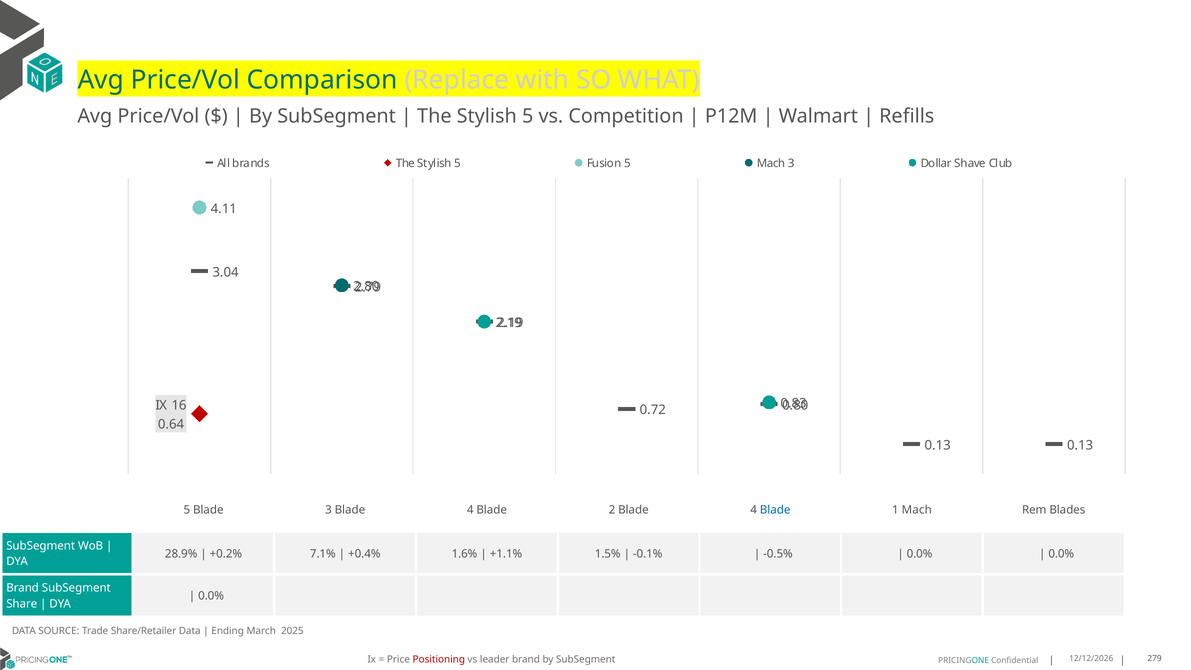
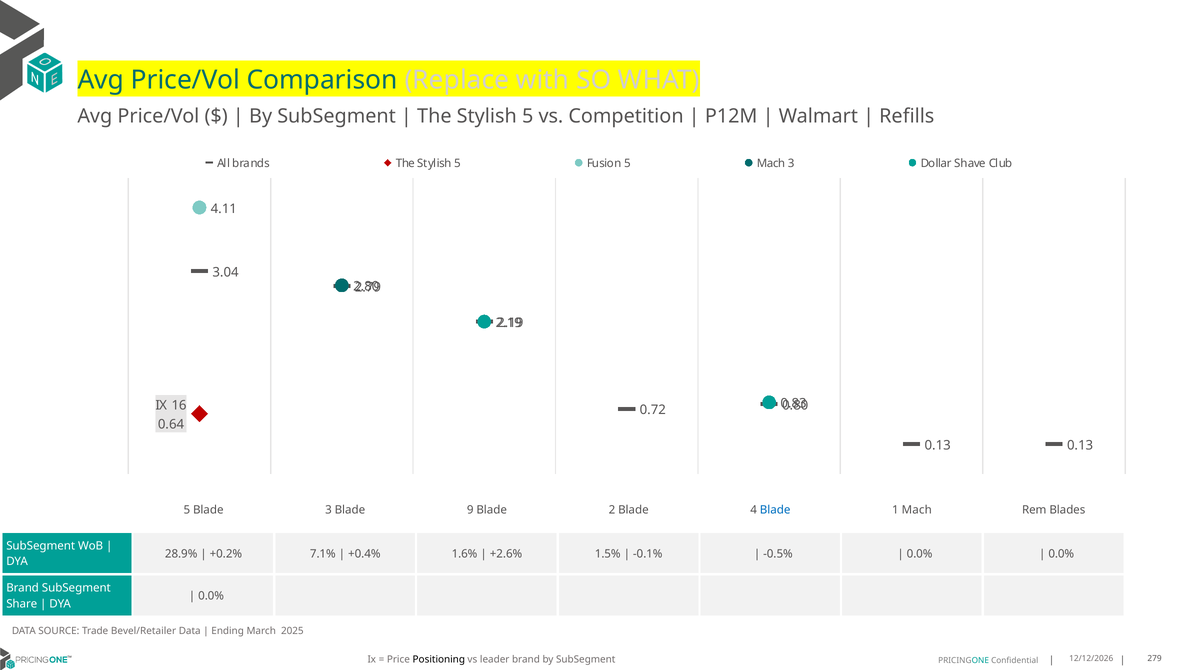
3 Blade 4: 4 -> 9 (470, 510)
+1.1%: +1.1% -> +2.6% (506, 554)
Share/Retailer: Share/Retailer -> Bevel/Retailer (144, 631)
Positioning colour: red -> black (439, 659)
